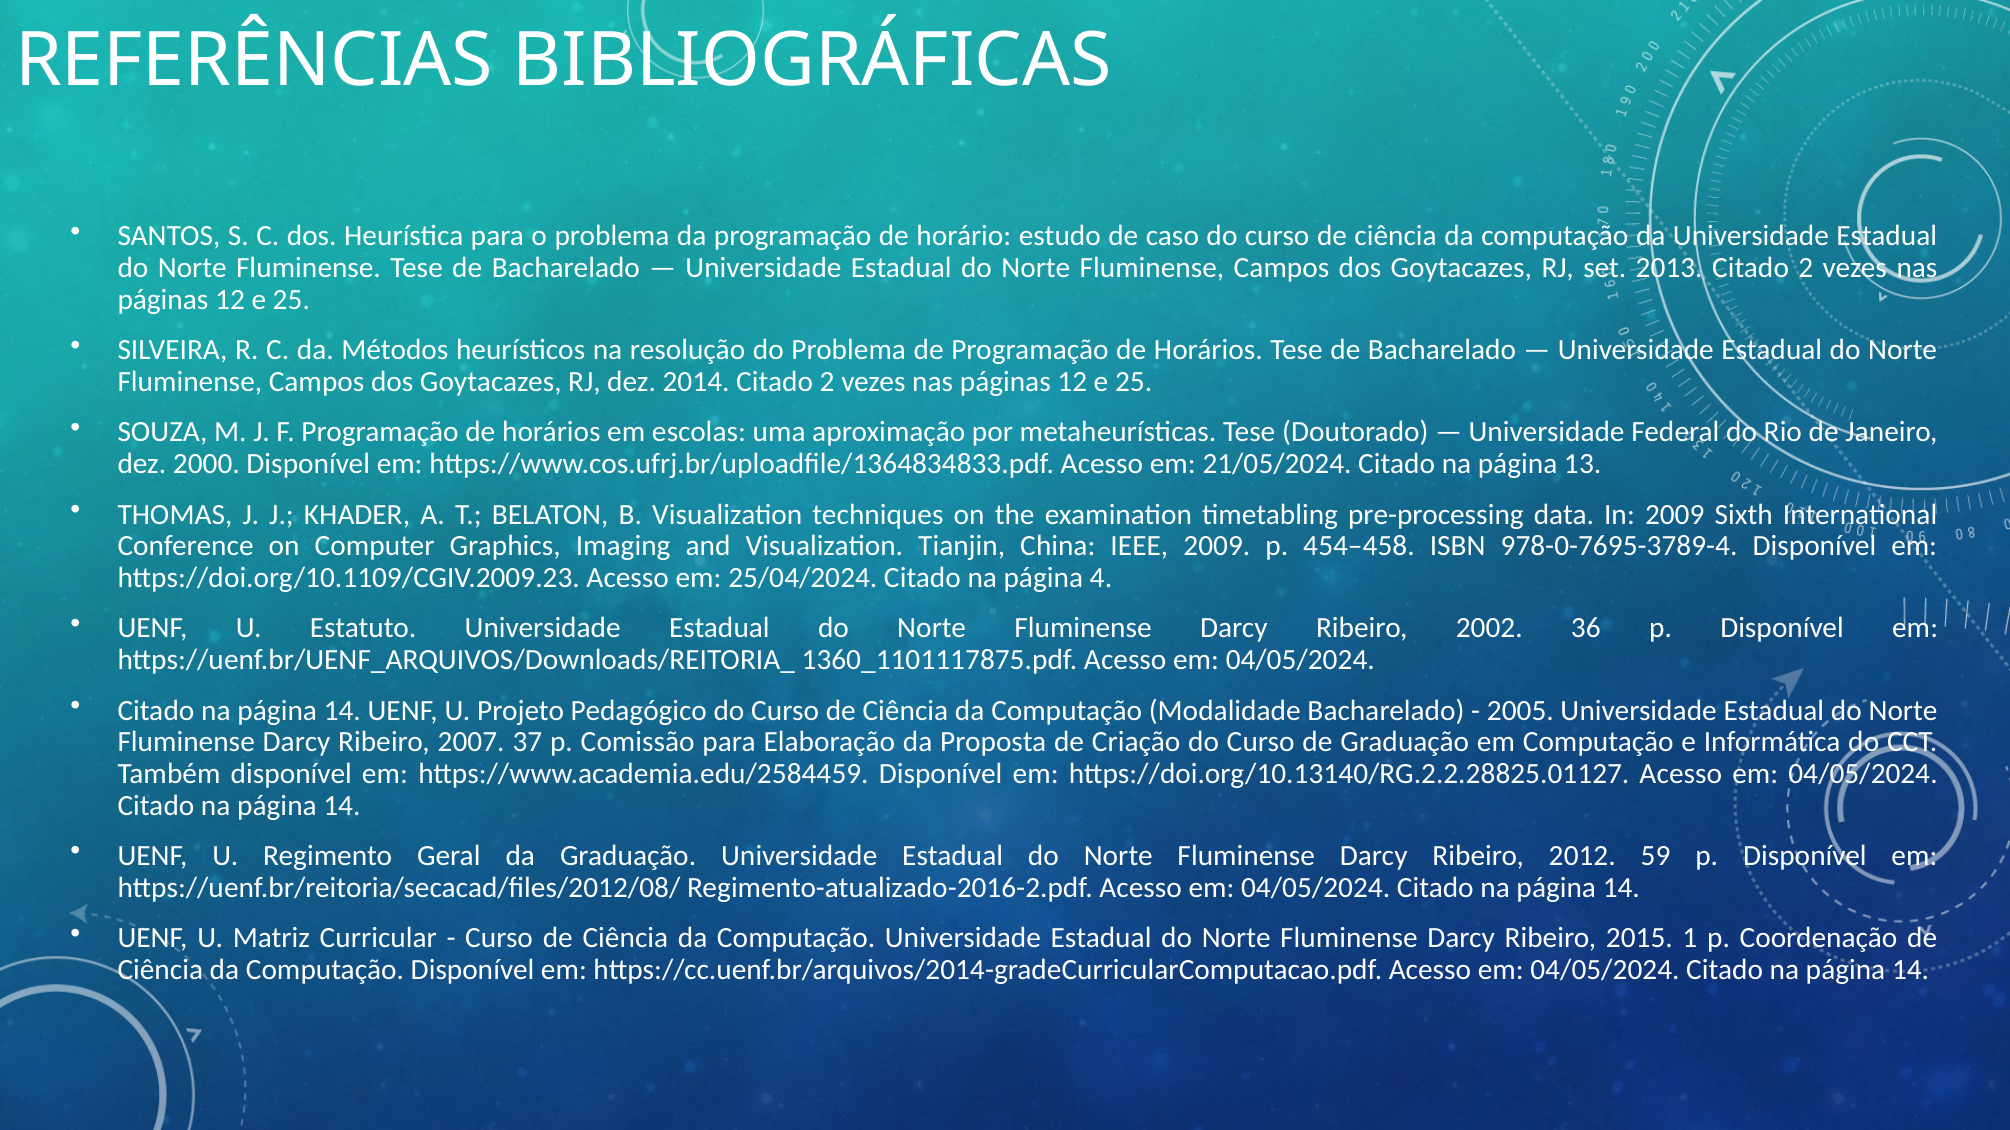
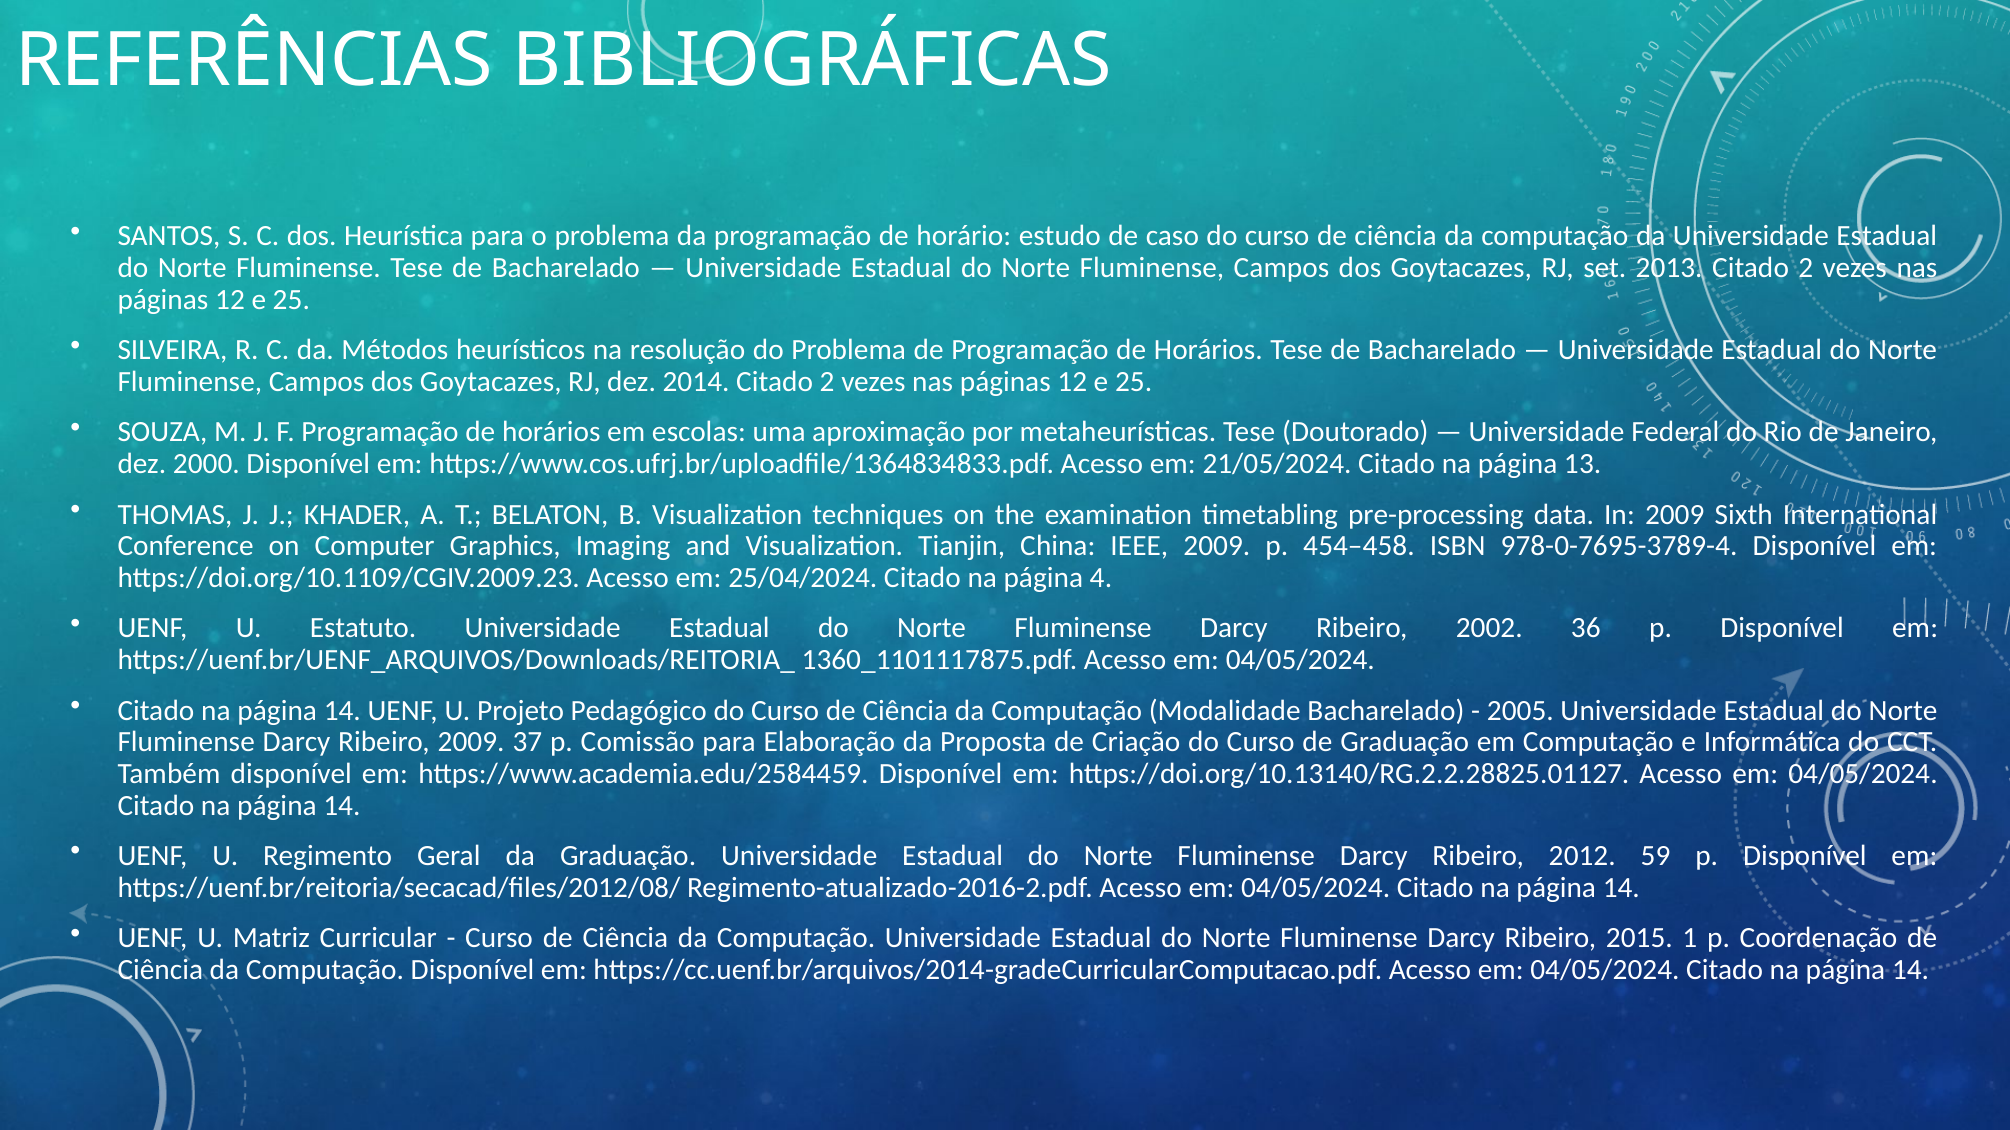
Ribeiro 2007: 2007 -> 2009 (471, 742)
